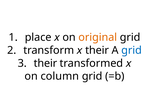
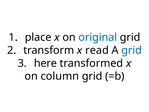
original colour: orange -> blue (98, 37)
x their: their -> read (97, 50)
their: their -> here (45, 63)
